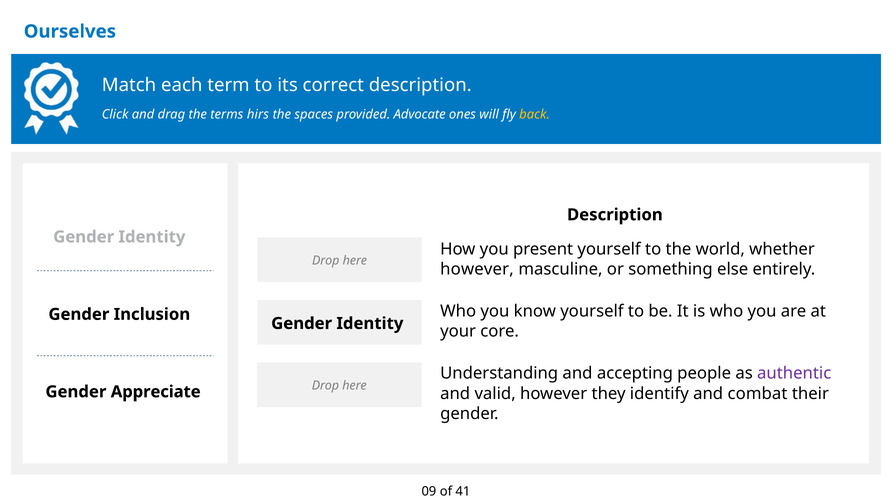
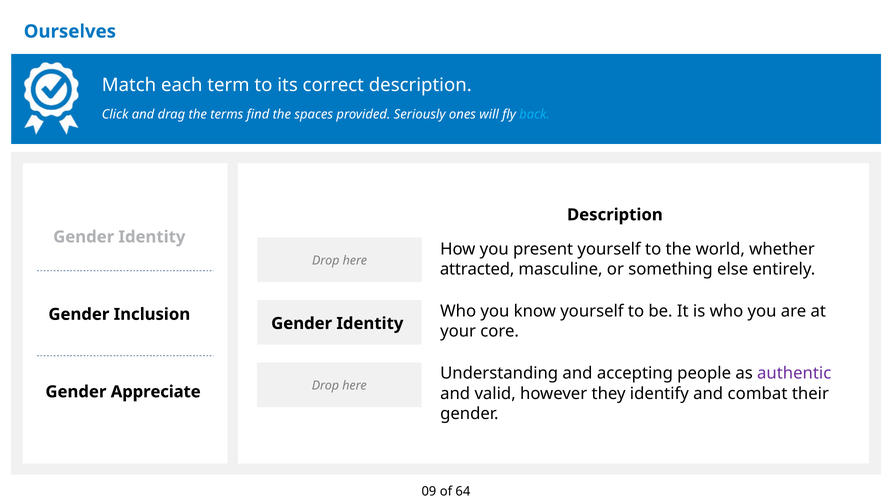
hirs: hirs -> find (258, 115)
Advocate: Advocate -> Seriously (420, 115)
back colour: yellow -> light blue (535, 115)
however: however -> attracted (477, 269)
41: 41 -> 64 (463, 491)
